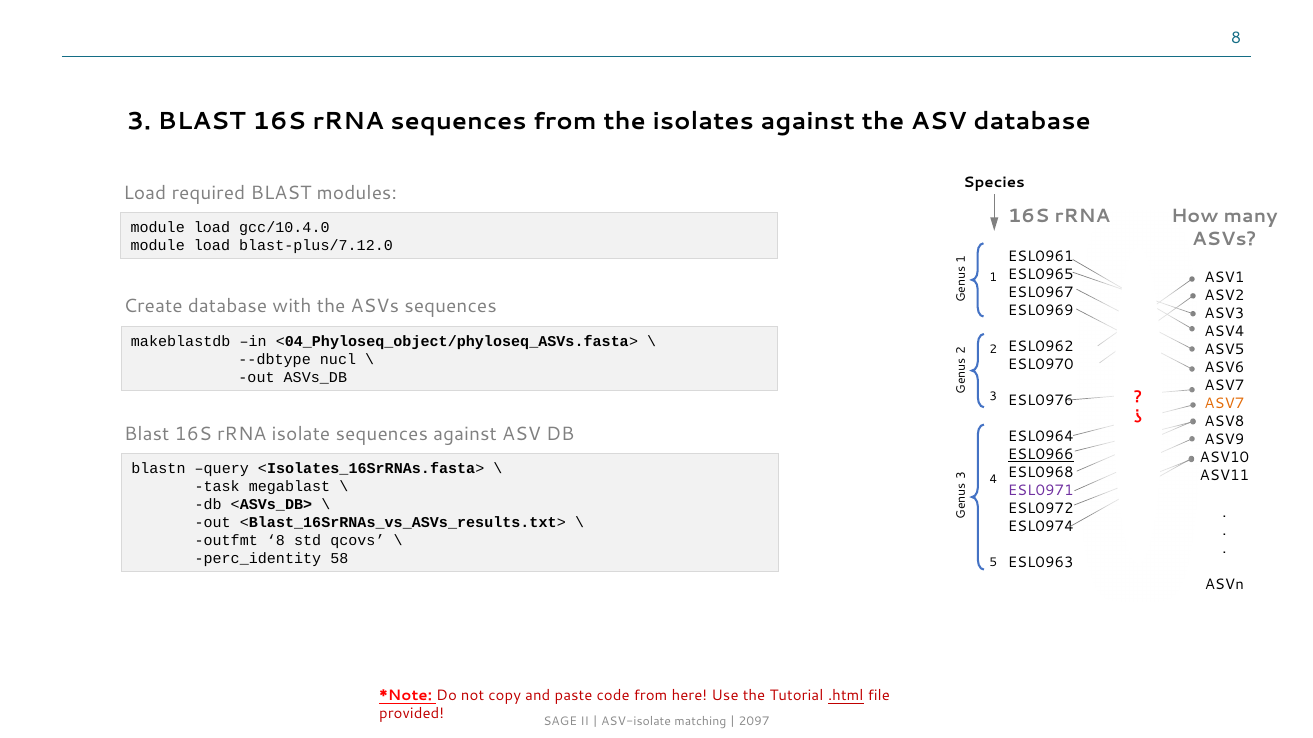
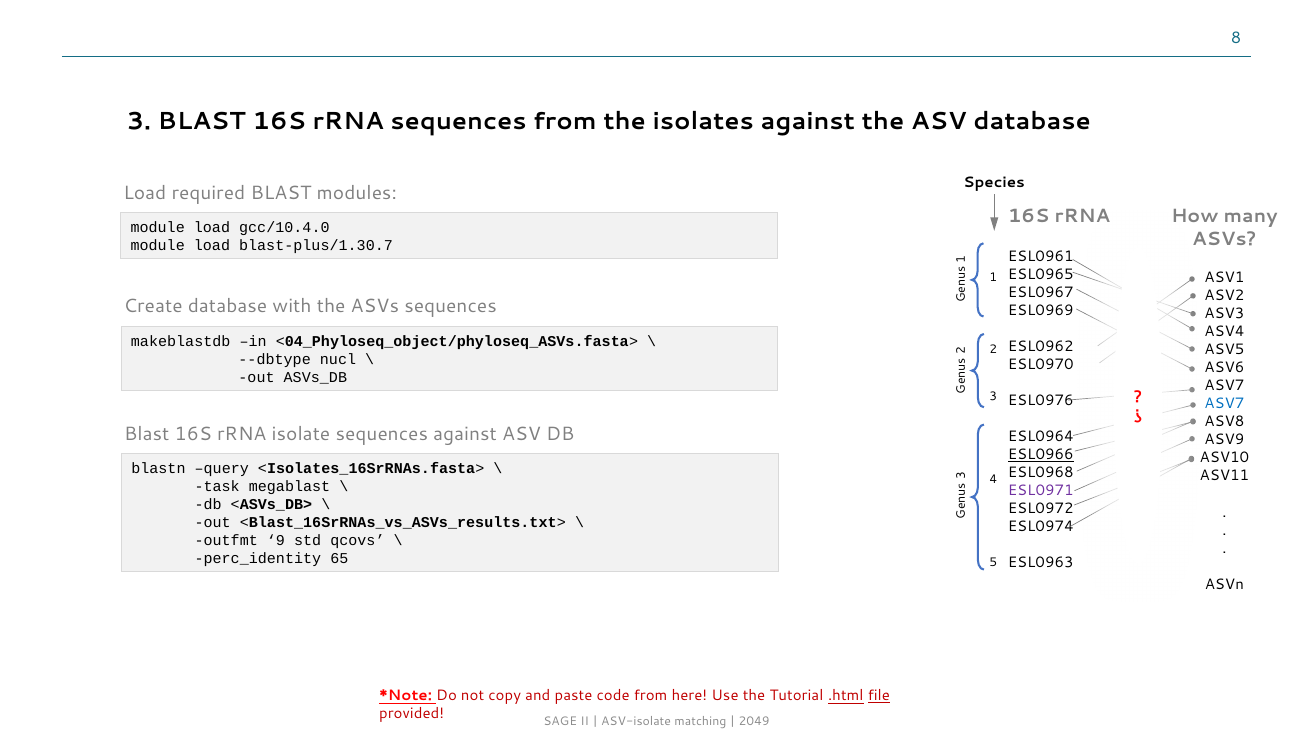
blast-plus/7.12.0: blast-plus/7.12.0 -> blast-plus/1.30.7 (316, 246)
ASV7 colour: orange -> blue (1224, 404)
outfmt 8: 8 -> 9 (276, 541)
58: 58 -> 65 (339, 559)
file underline: none -> present (879, 696)
2097: 2097 -> 2049 (754, 721)
